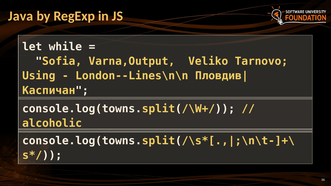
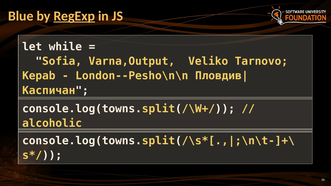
Java: Java -> Blue (21, 16)
RegExp underline: none -> present (74, 16)
Using: Using -> Kepab (39, 76)
London--Lines\n\n: London--Lines\n\n -> London--Pesho\n\n (132, 76)
